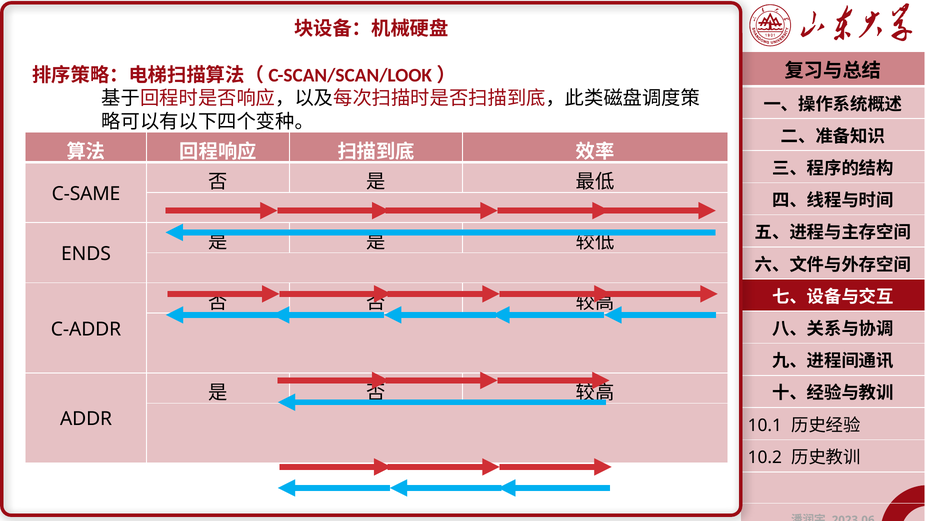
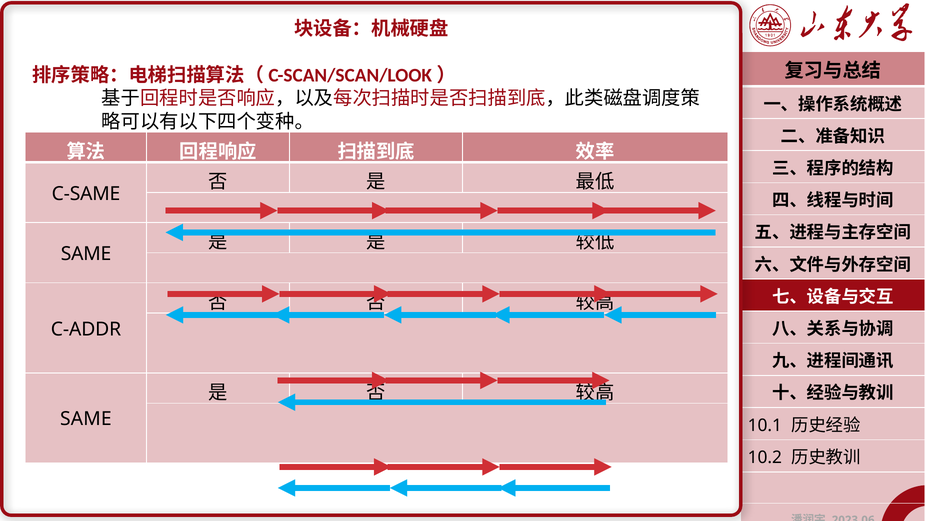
ENDS: ENDS -> SAME (86, 254)
ADDR: ADDR -> SAME (86, 419)
